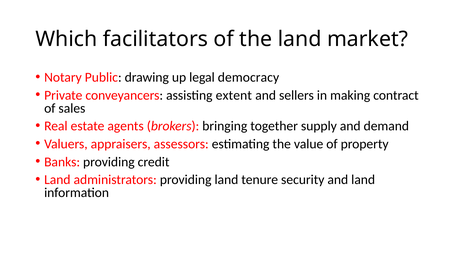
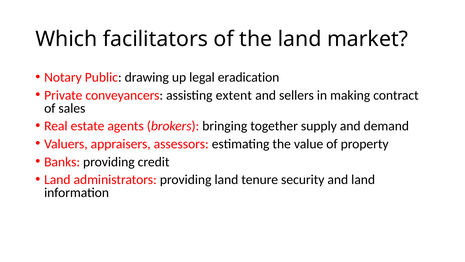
democracy: democracy -> eradication (249, 77)
